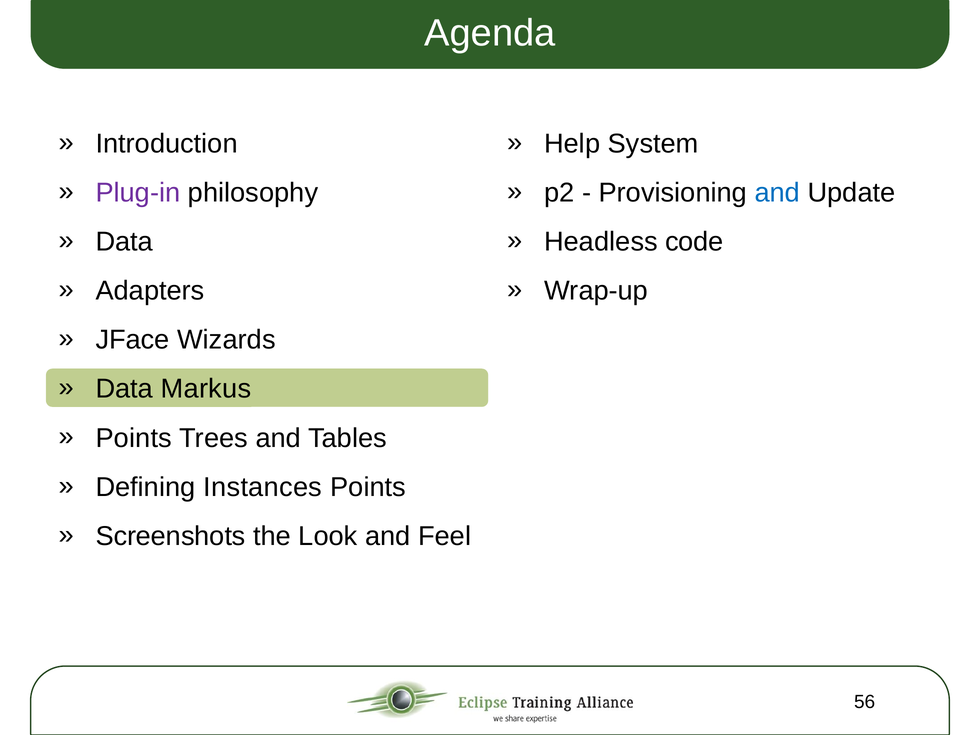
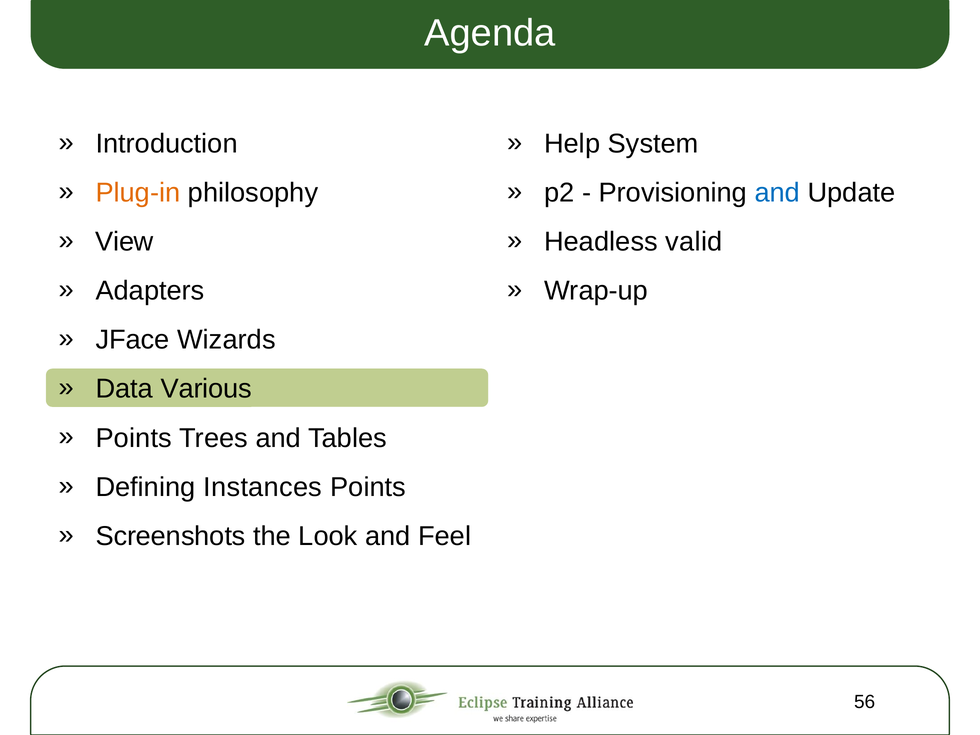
Plug-in colour: purple -> orange (138, 193)
Data: Data -> View (124, 242)
code: code -> valid (694, 242)
Markus: Markus -> Various (206, 389)
